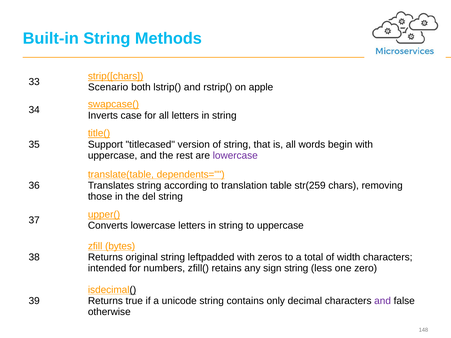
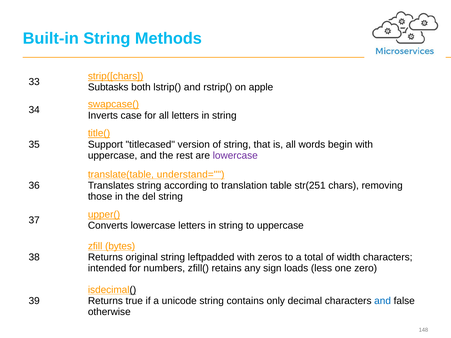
Scenario: Scenario -> Subtasks (108, 87)
dependents=: dependents= -> understand= (191, 175)
str(259: str(259 -> str(251 (310, 186)
sign string: string -> loads (296, 269)
and colour: purple -> blue (383, 301)
